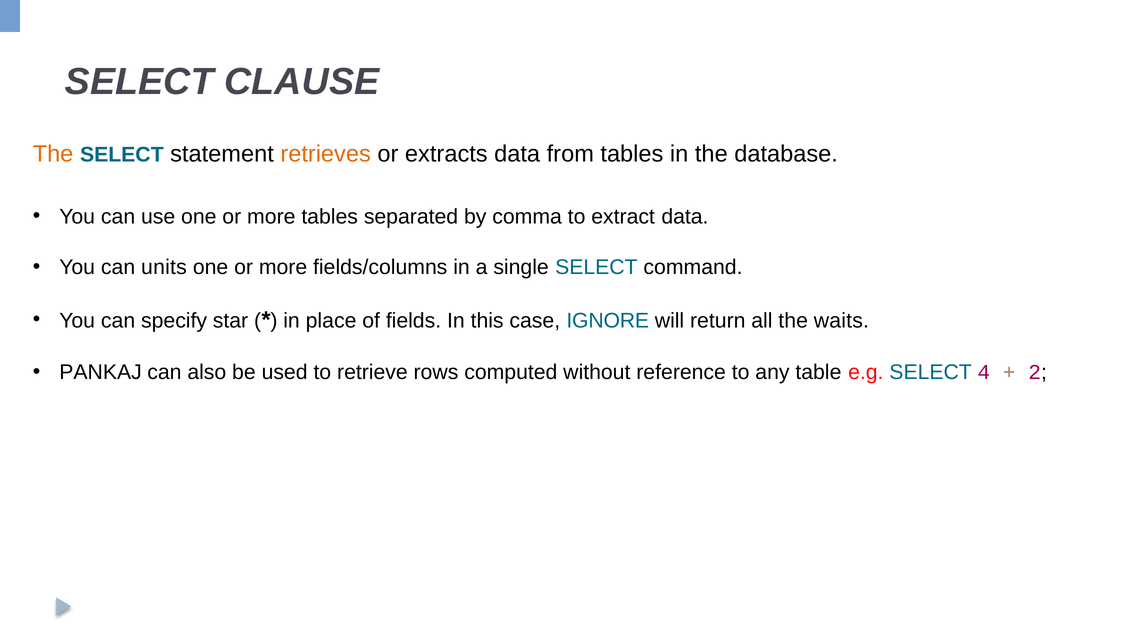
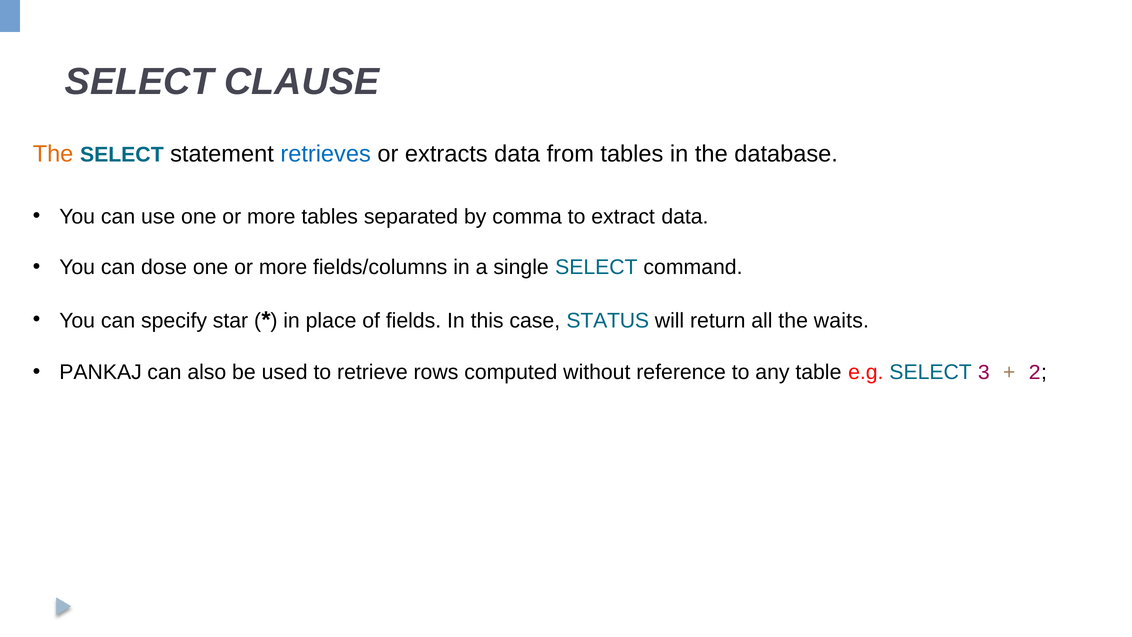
retrieves colour: orange -> blue (326, 154)
units: units -> dose (164, 267)
IGNORE: IGNORE -> STATUS (608, 321)
4: 4 -> 3 (984, 372)
